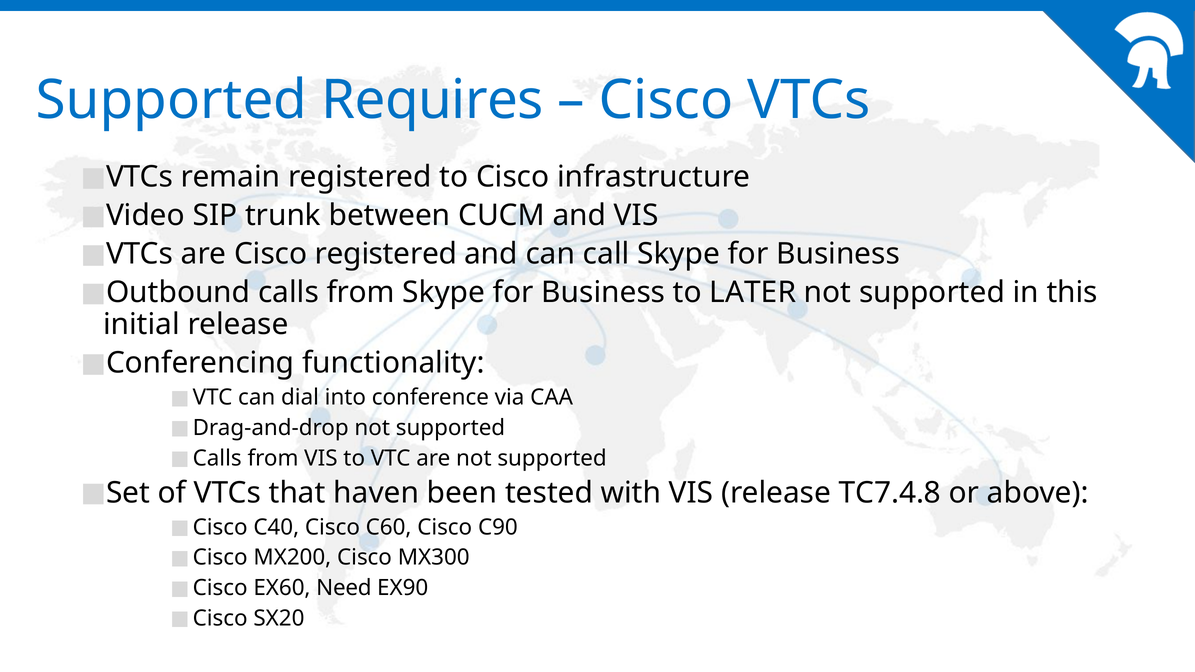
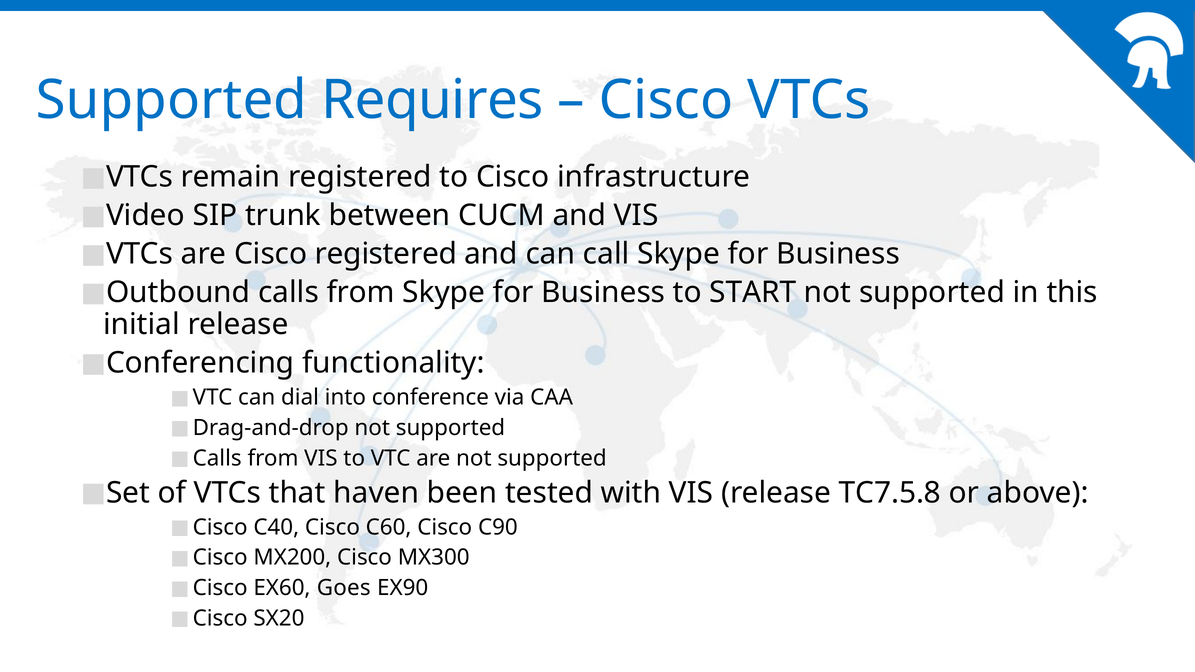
LATER: LATER -> START (753, 292)
TC7.4.8: TC7.4.8 -> TC7.5.8 (890, 493)
Need: Need -> Goes (344, 588)
